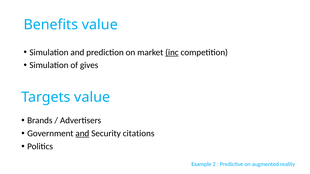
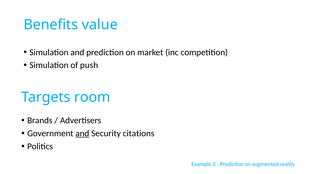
inc underline: present -> none (172, 52)
gives: gives -> push (89, 65)
Targets value: value -> room (92, 97)
